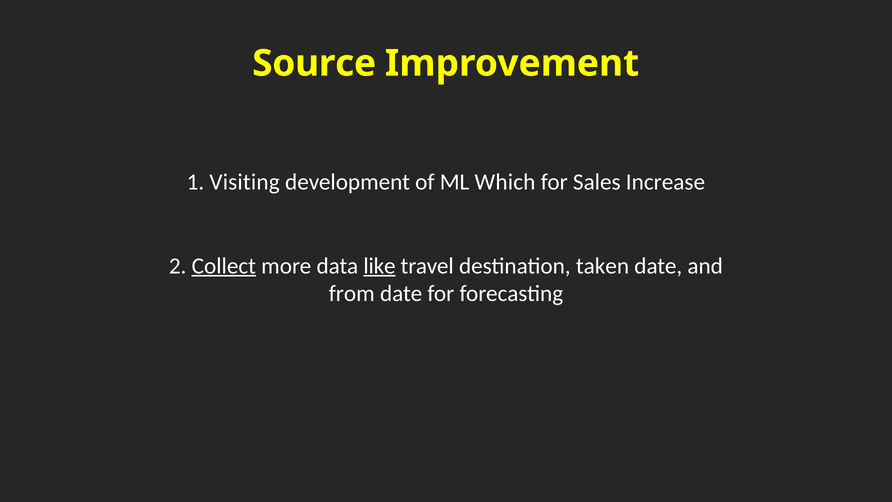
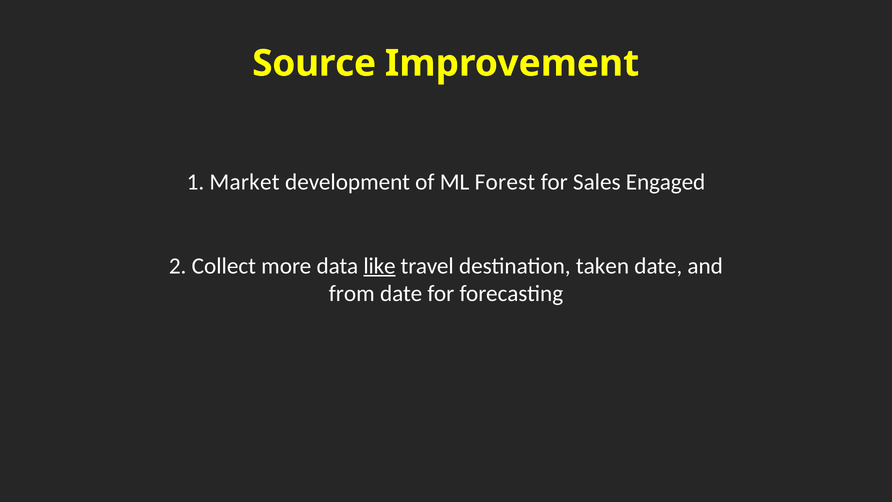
Visiting: Visiting -> Market (245, 182)
Which: Which -> Forest (505, 182)
Increase: Increase -> Engaged (666, 182)
Collect underline: present -> none (224, 266)
